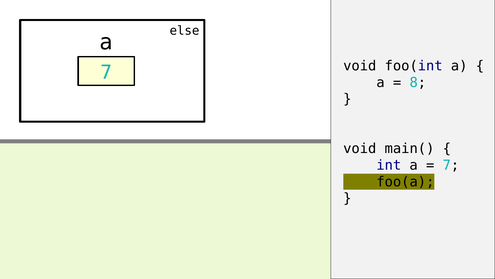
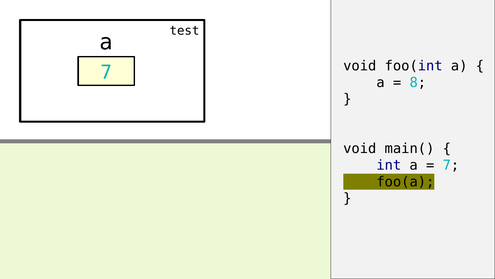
else: else -> test (184, 31)
